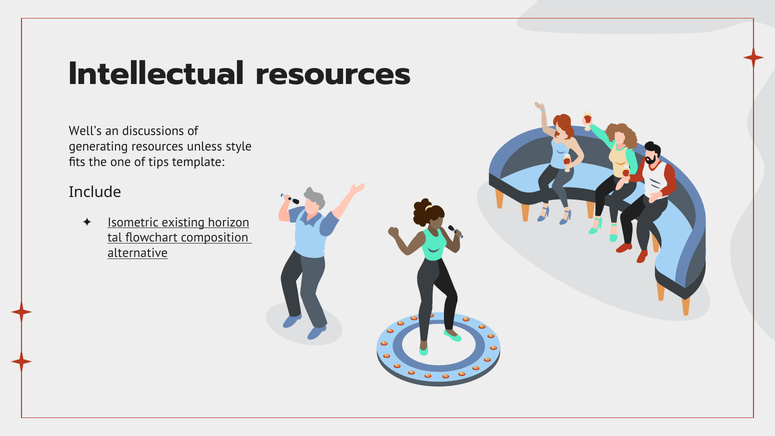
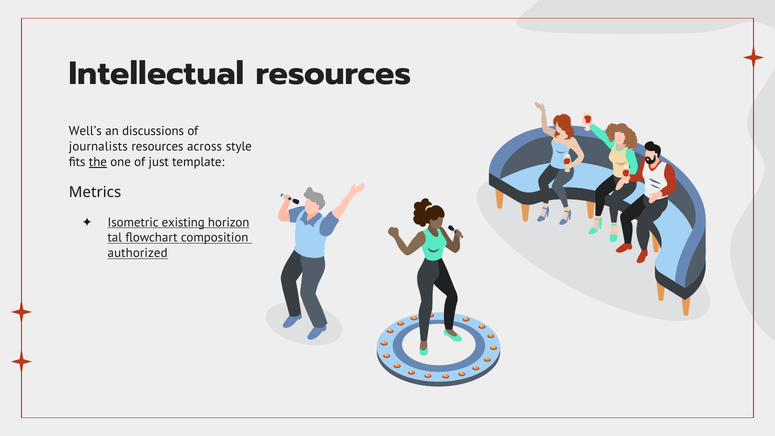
generating: generating -> journalists (98, 146)
unless: unless -> across (205, 146)
the underline: none -> present (98, 162)
tips: tips -> just (159, 162)
Include: Include -> Metrics (95, 192)
alternative: alternative -> authorized (138, 253)
